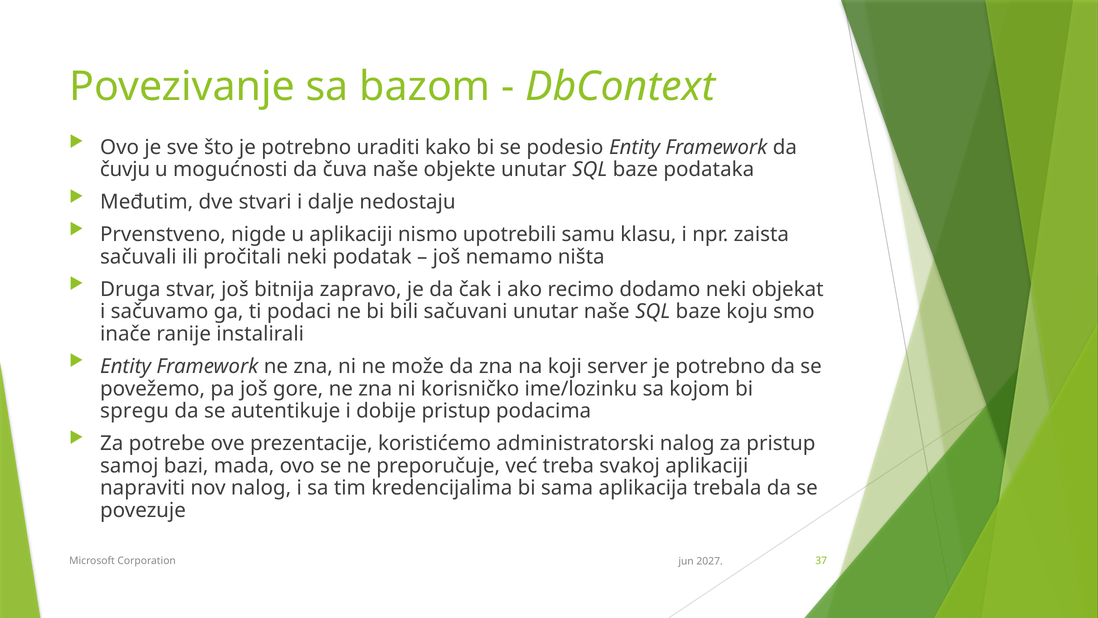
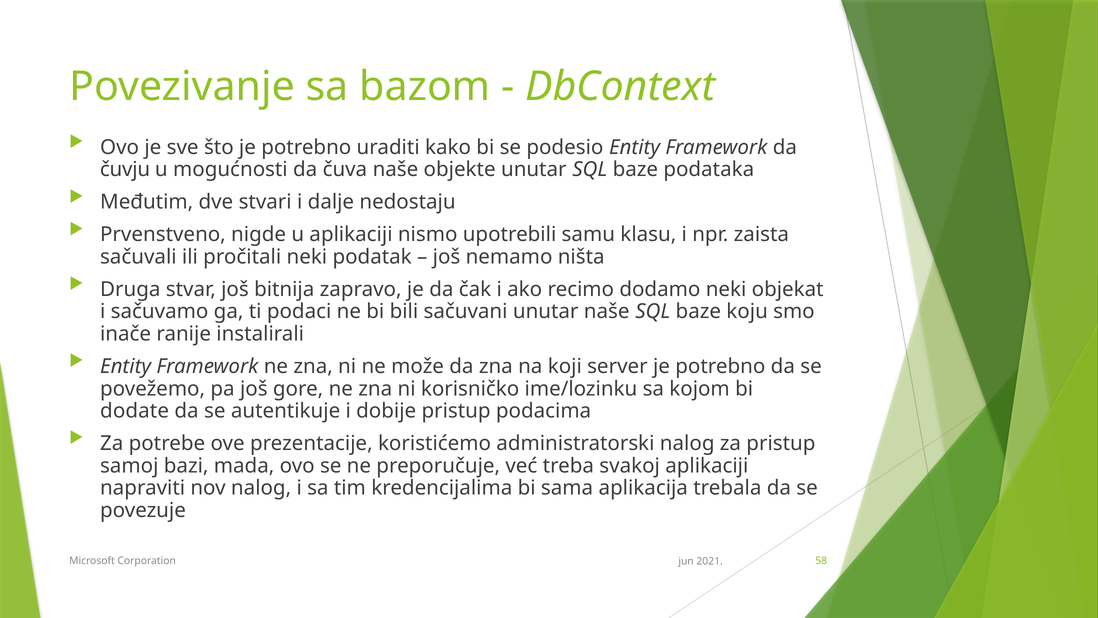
spregu: spregu -> dodate (135, 411)
37: 37 -> 58 (821, 560)
2027: 2027 -> 2021 (710, 561)
